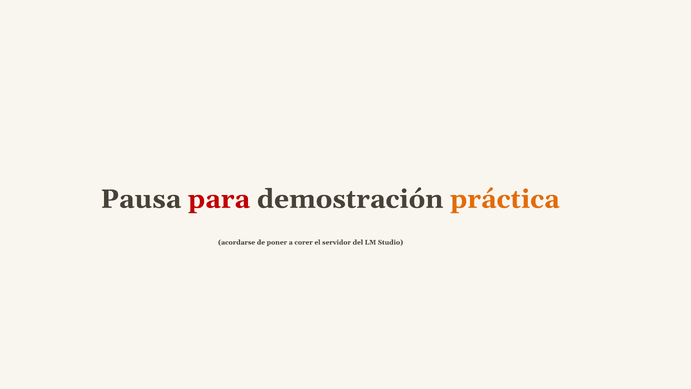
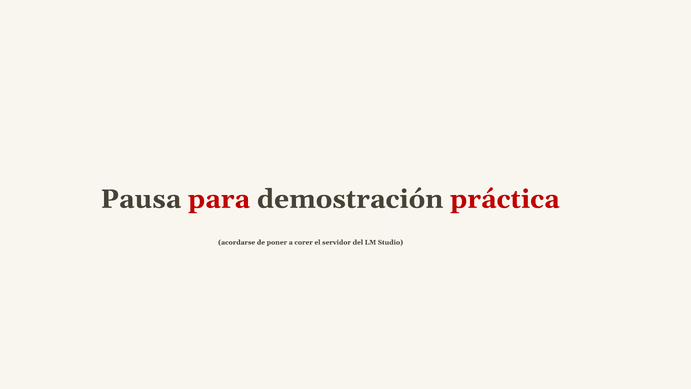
práctica colour: orange -> red (505, 199)
